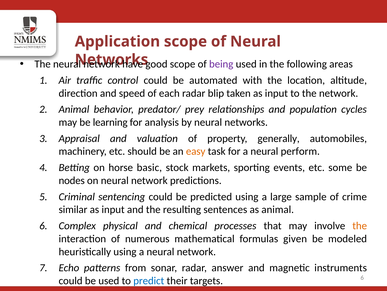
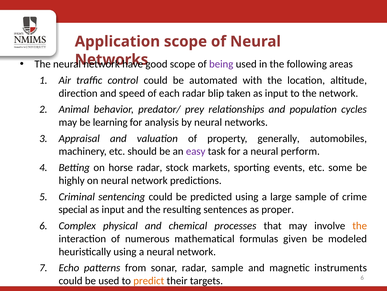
easy colour: orange -> purple (196, 151)
horse basic: basic -> radar (149, 167)
nodes: nodes -> highly (72, 180)
similar: similar -> special (73, 209)
as animal: animal -> proper (278, 209)
radar answer: answer -> sample (227, 267)
predict colour: blue -> orange (149, 280)
